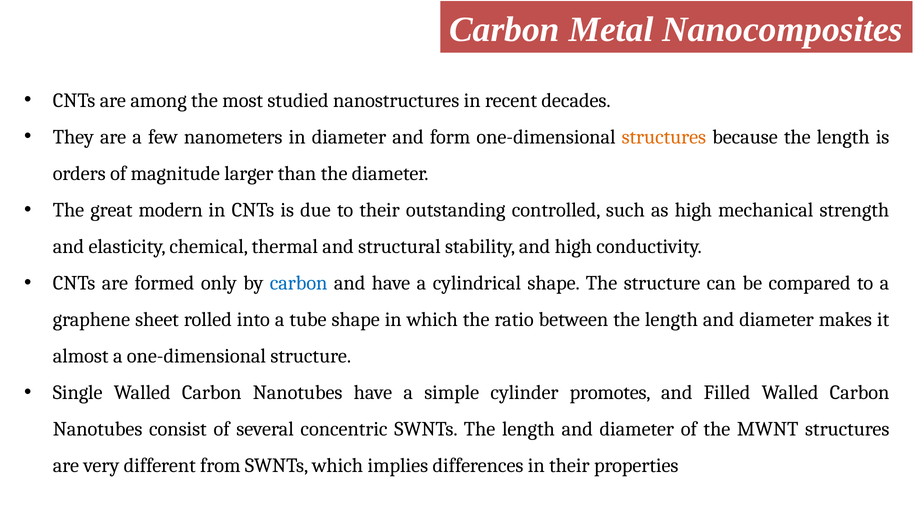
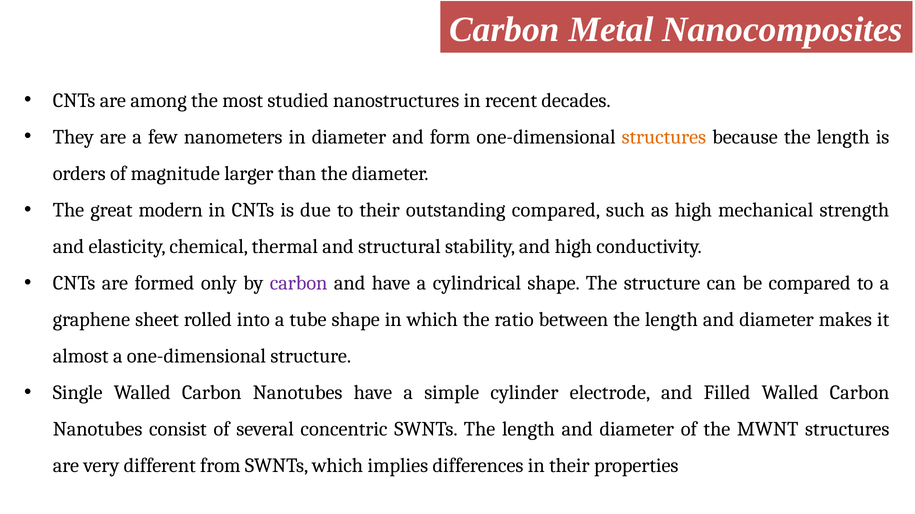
outstanding controlled: controlled -> compared (556, 210)
carbon colour: blue -> purple (299, 283)
promotes: promotes -> electrode (610, 393)
